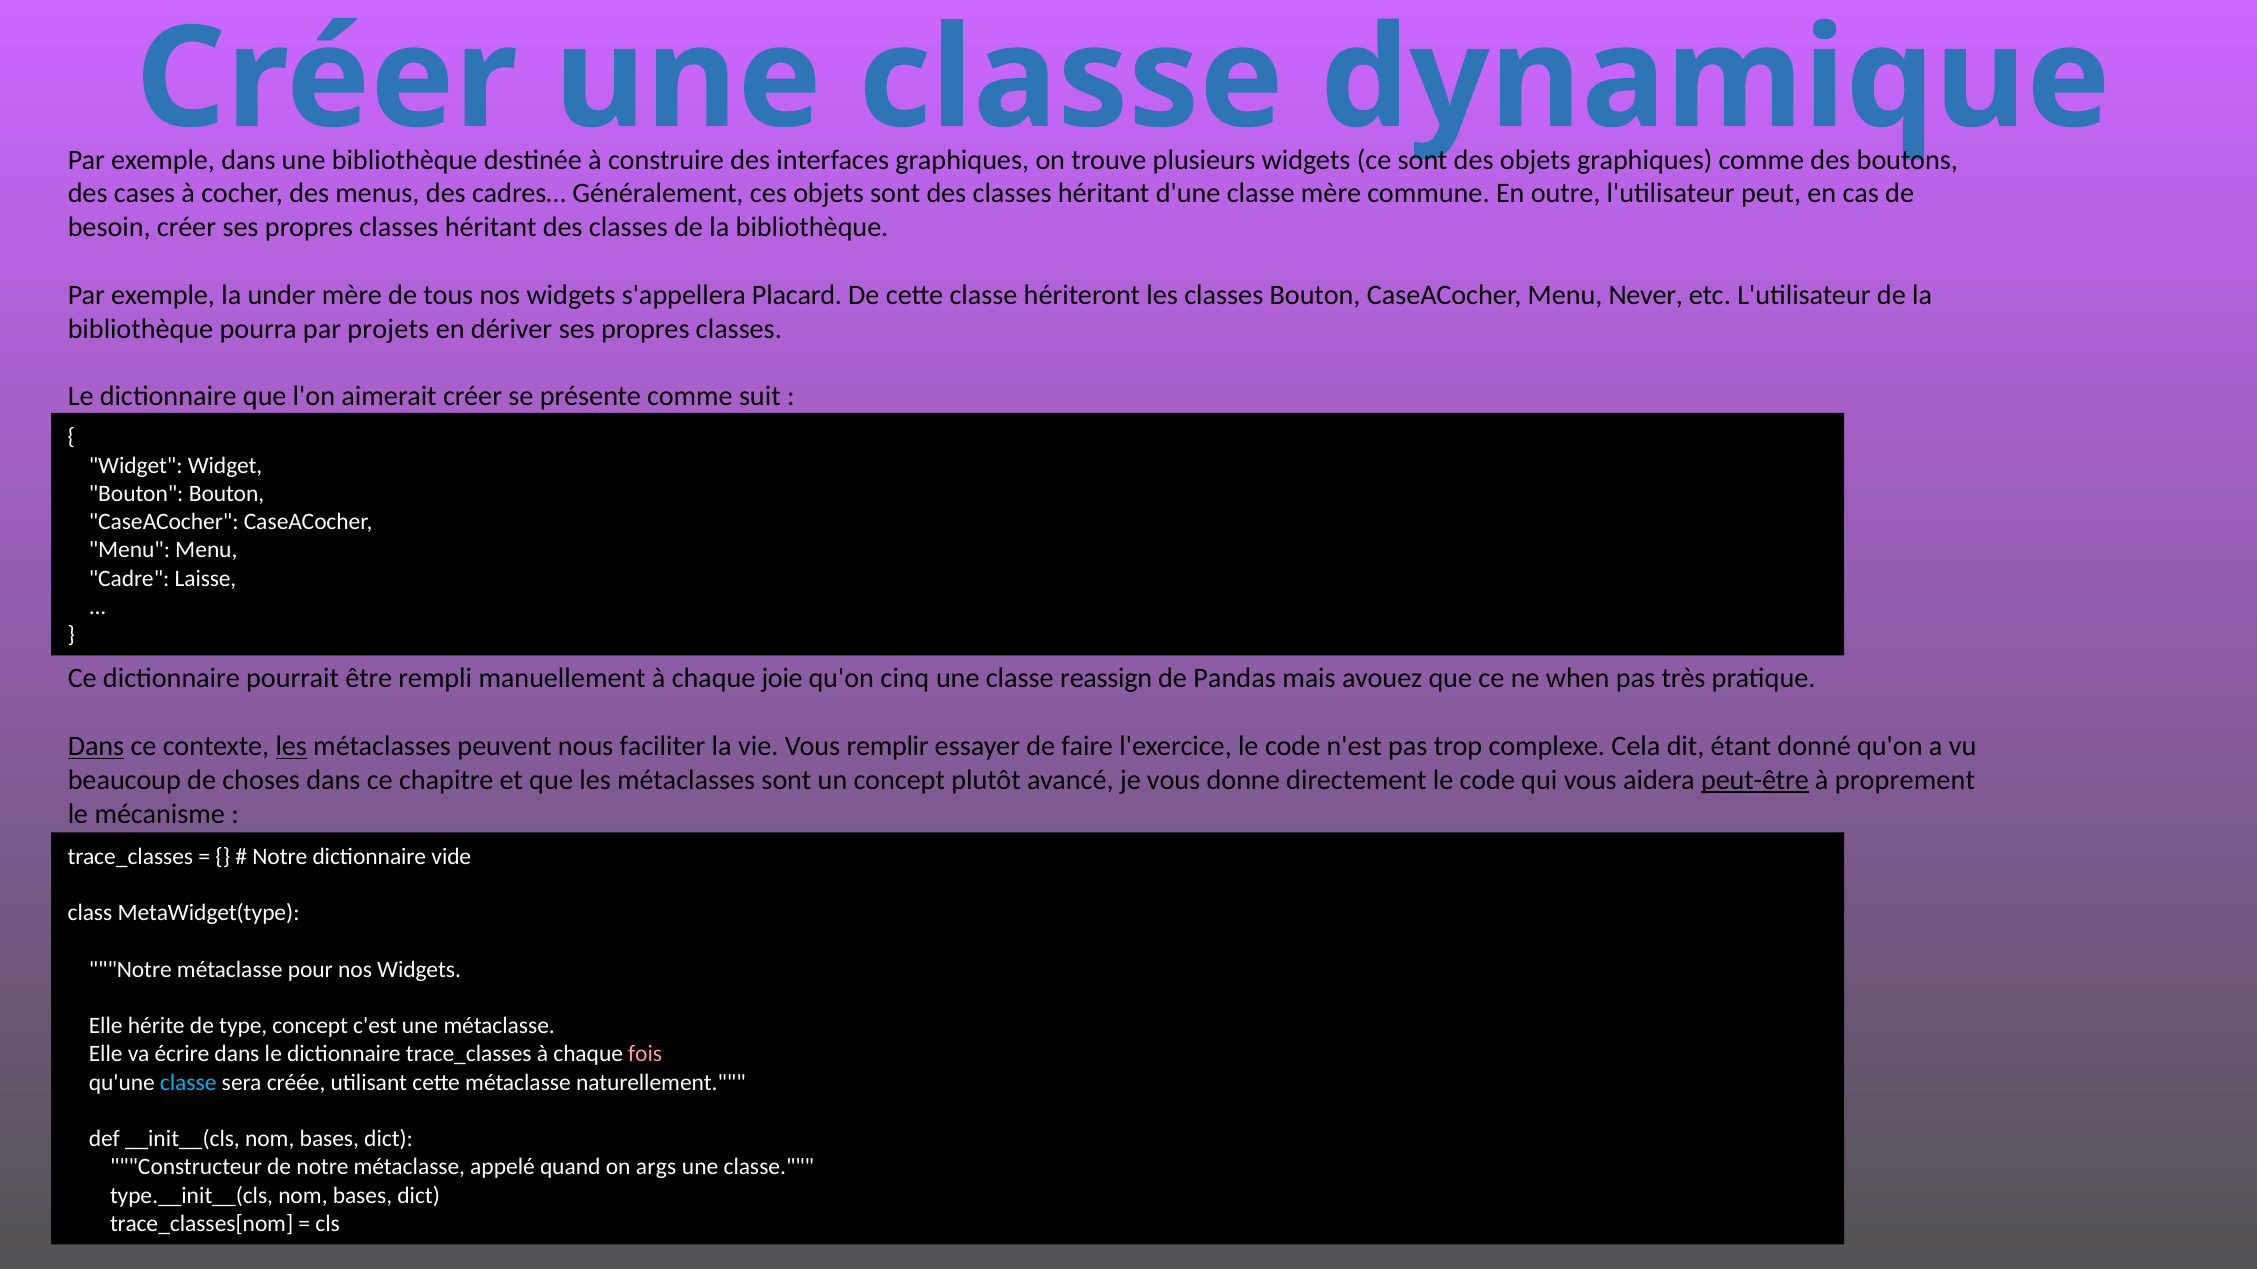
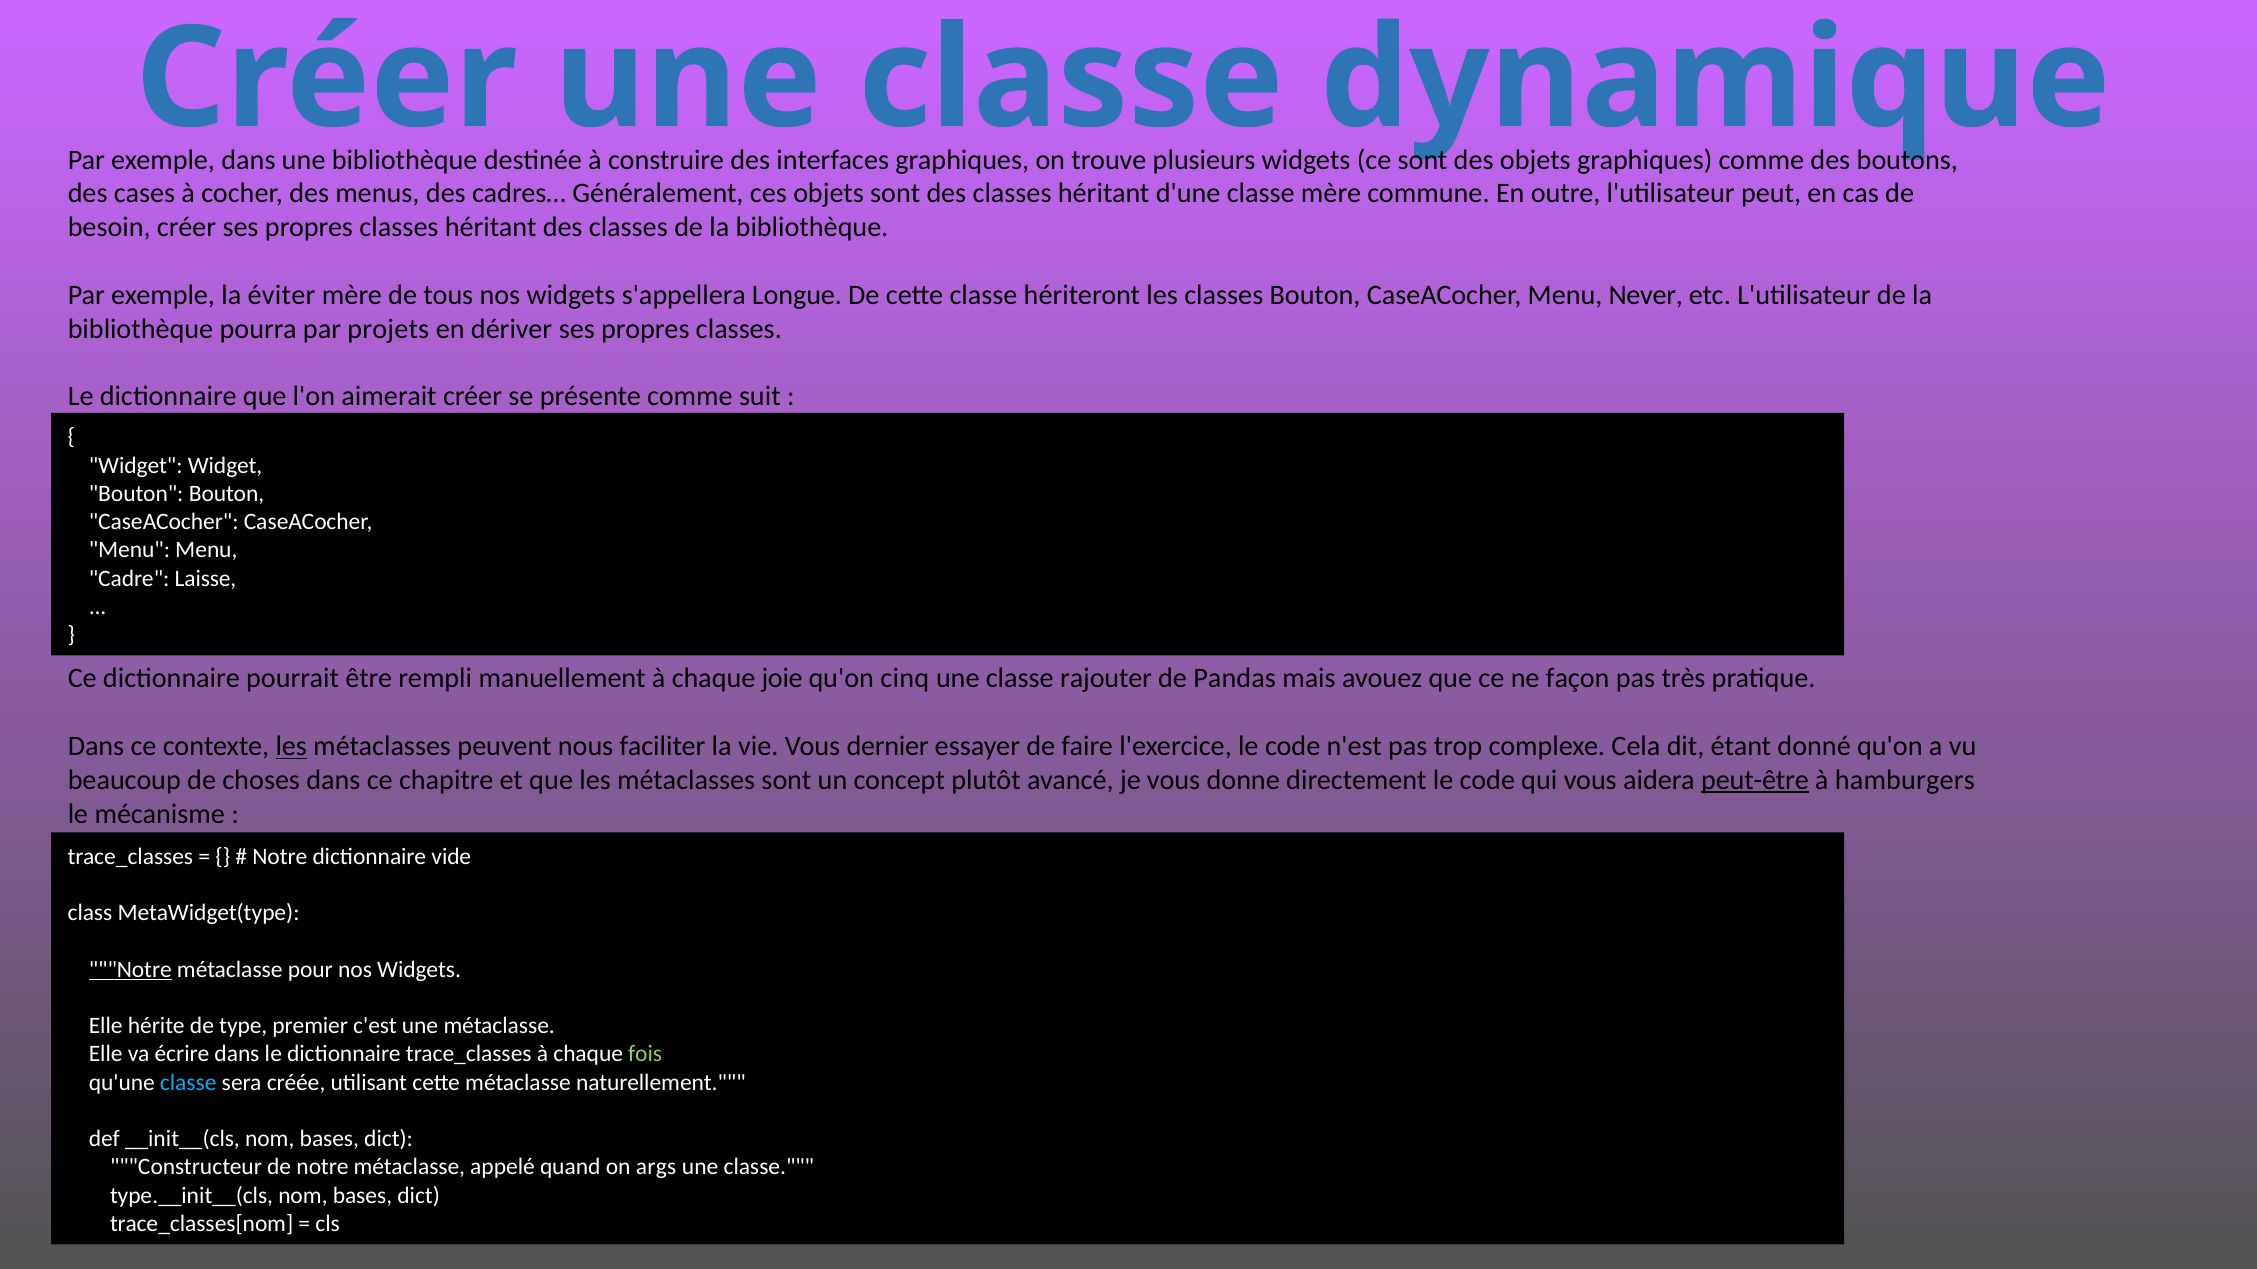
under: under -> éviter (282, 295)
Placard: Placard -> Longue (797, 295)
reassign: reassign -> rajouter (1106, 679)
when: when -> façon (1578, 679)
Dans underline: present -> none (96, 747)
remplir: remplir -> dernier (888, 747)
proprement: proprement -> hamburgers (1905, 780)
Notre underline: none -> present (130, 970)
type concept: concept -> premier (310, 1026)
fois colour: pink -> light green (645, 1055)
